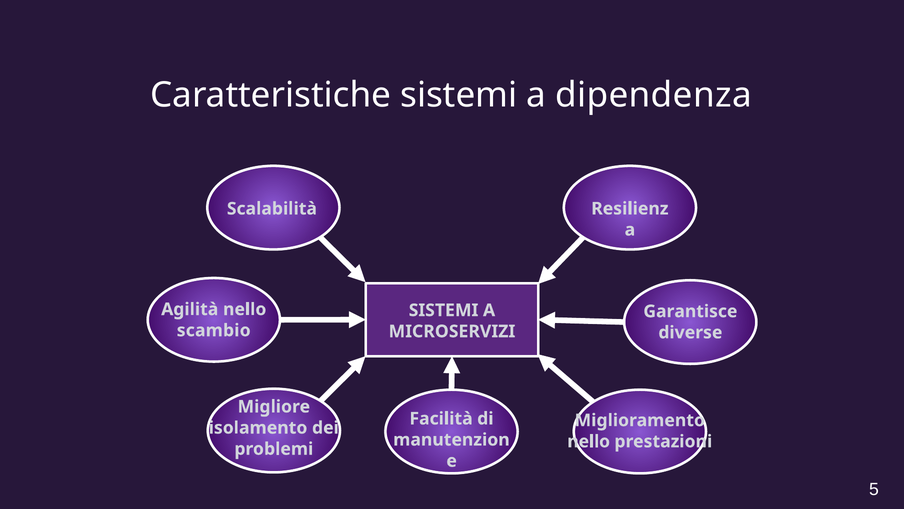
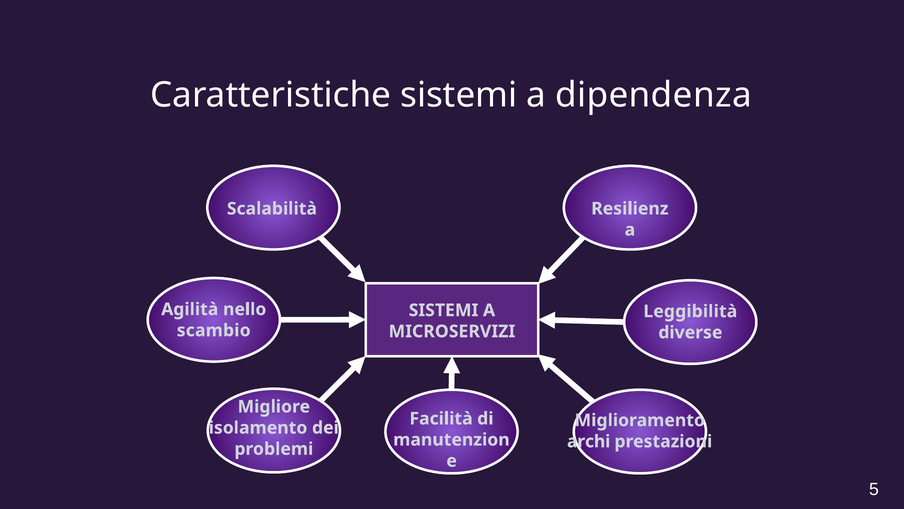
Garantisce: Garantisce -> Leggibilità (690, 311)
nello: nello -> archi (589, 441)
